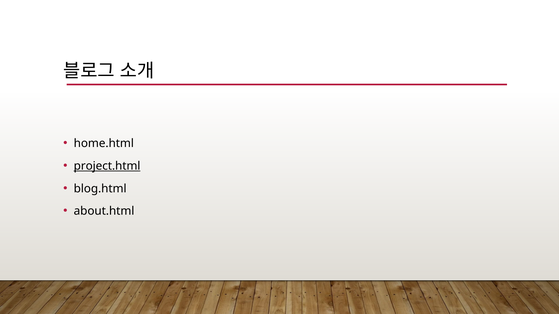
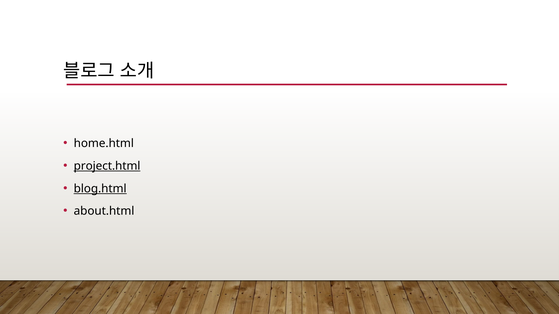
blog.html underline: none -> present (100, 189)
